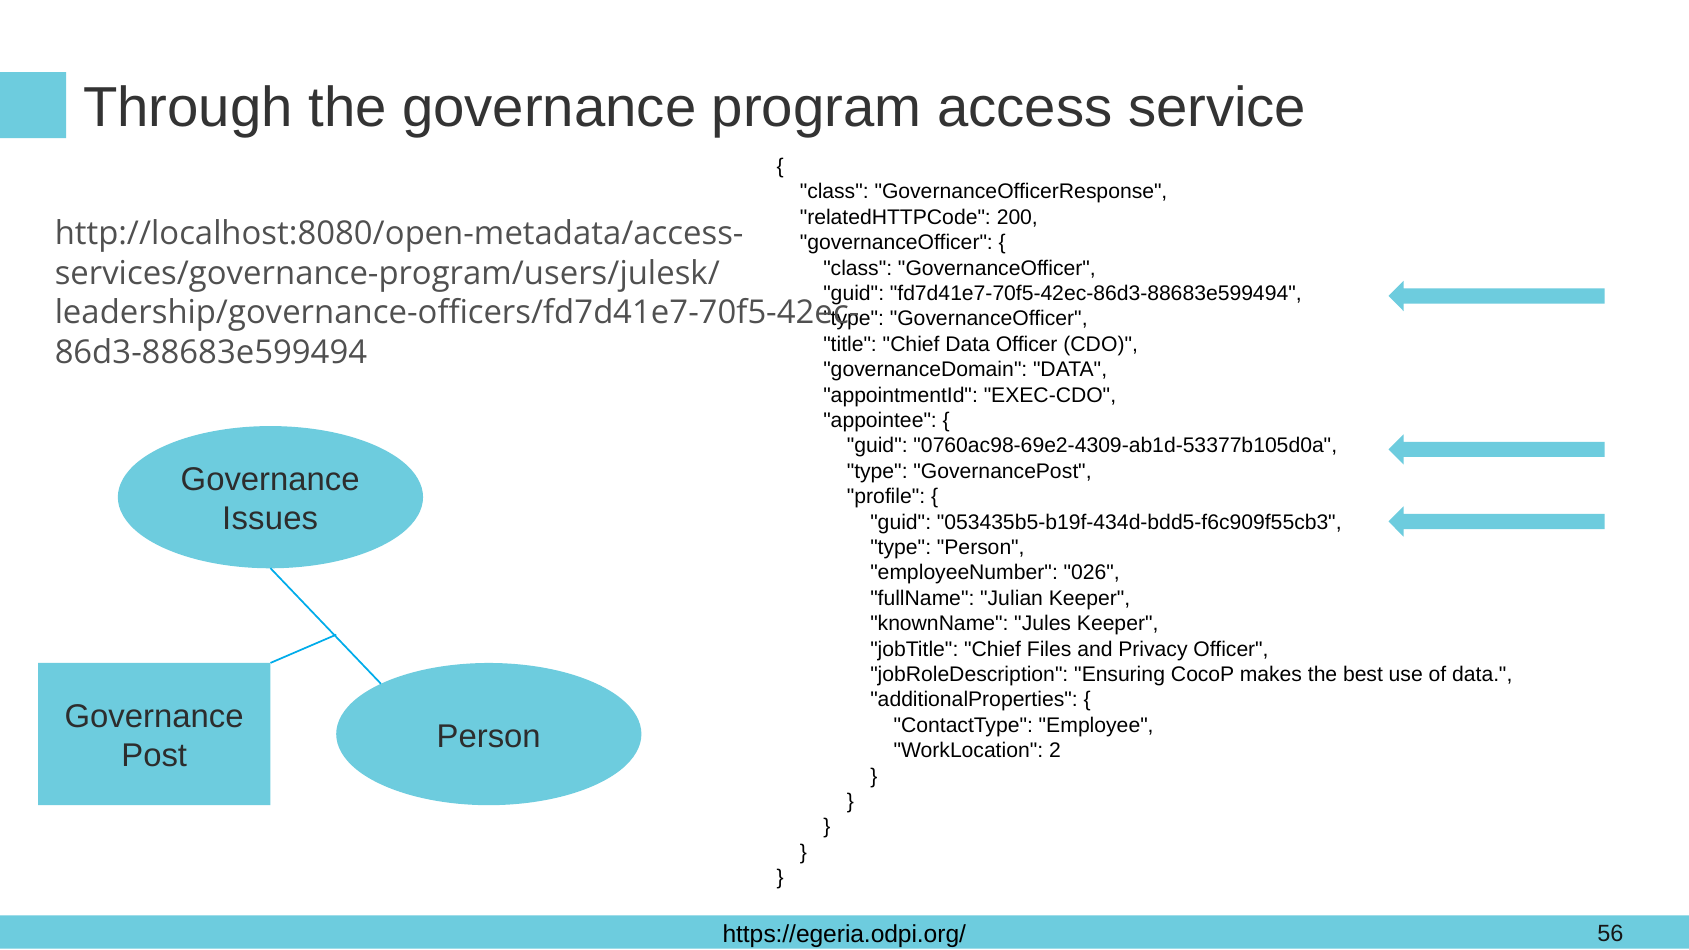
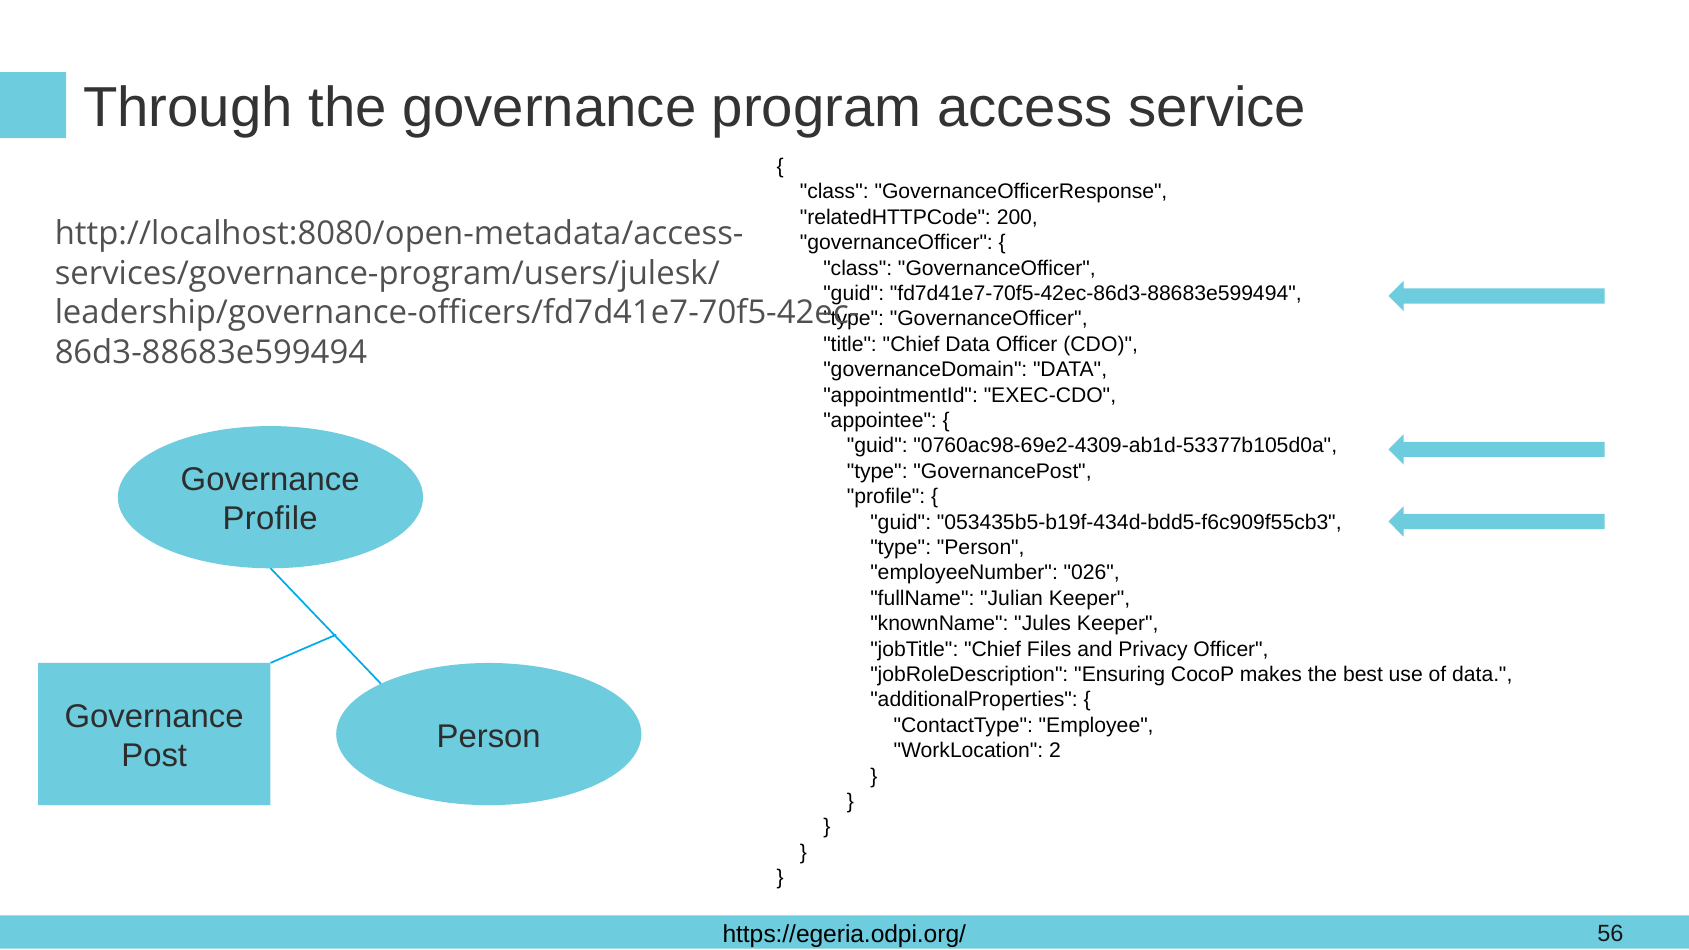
Issues: Issues -> Profile (270, 519)
